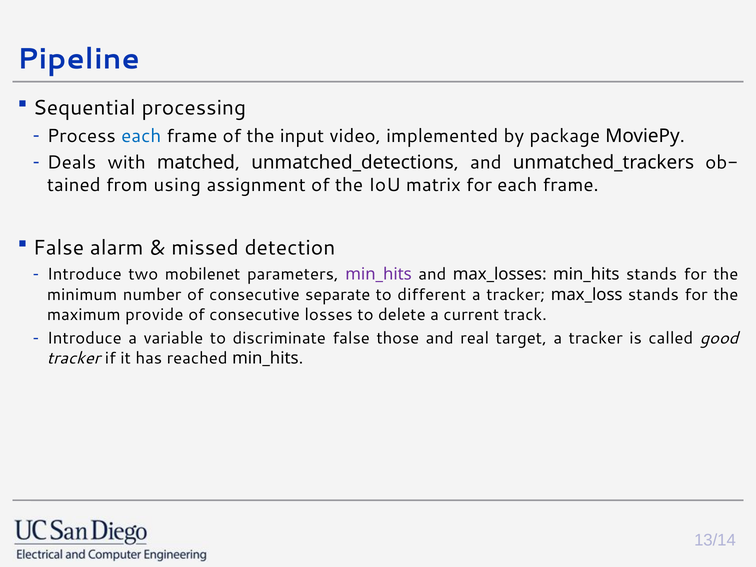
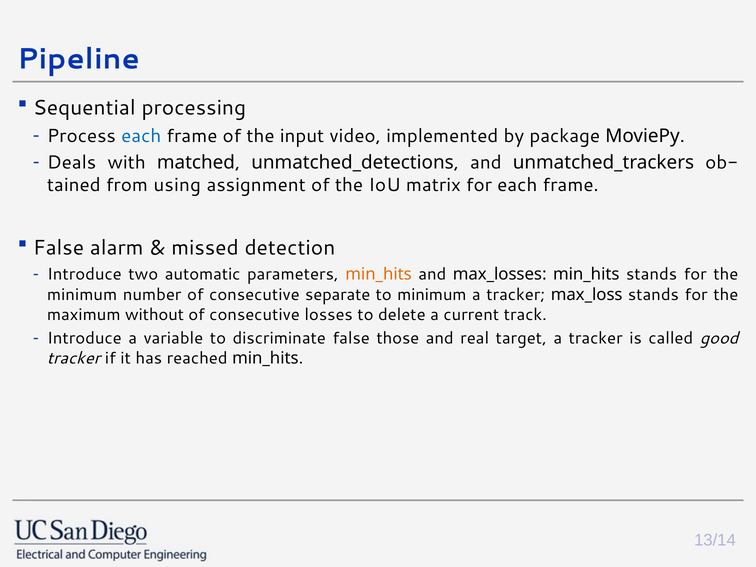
mobilenet: mobilenet -> automatic (203, 274)
min_hits colour: purple -> orange (379, 274)
to different: different -> minimum (432, 295)
provide: provide -> without (154, 315)
